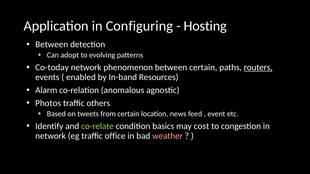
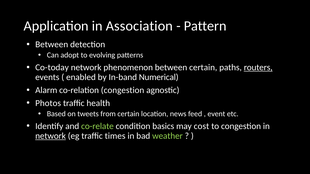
Configuring: Configuring -> Association (139, 26)
Hosting: Hosting -> Pattern (205, 26)
Resources: Resources -> Numerical (159, 77)
co-relation anomalous: anomalous -> congestion (123, 90)
others: others -> health (98, 103)
network underline: none -> present (51, 136)
office: office -> times (115, 136)
weather colour: pink -> light green (167, 136)
